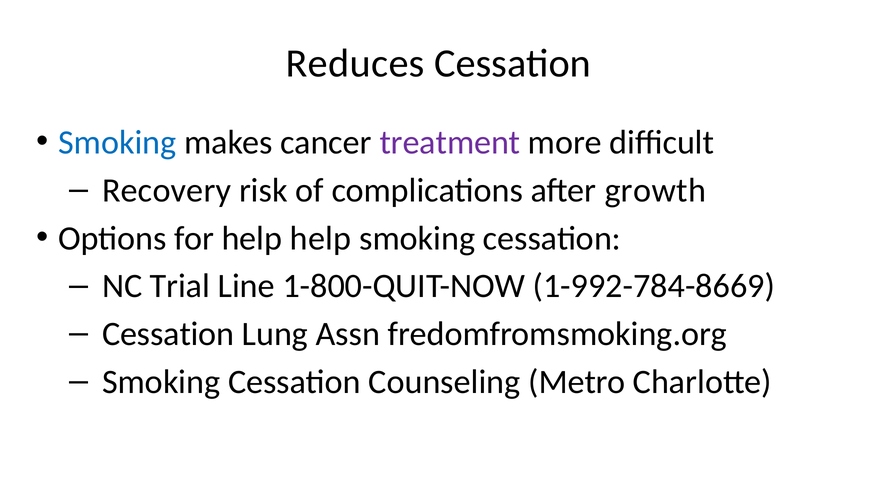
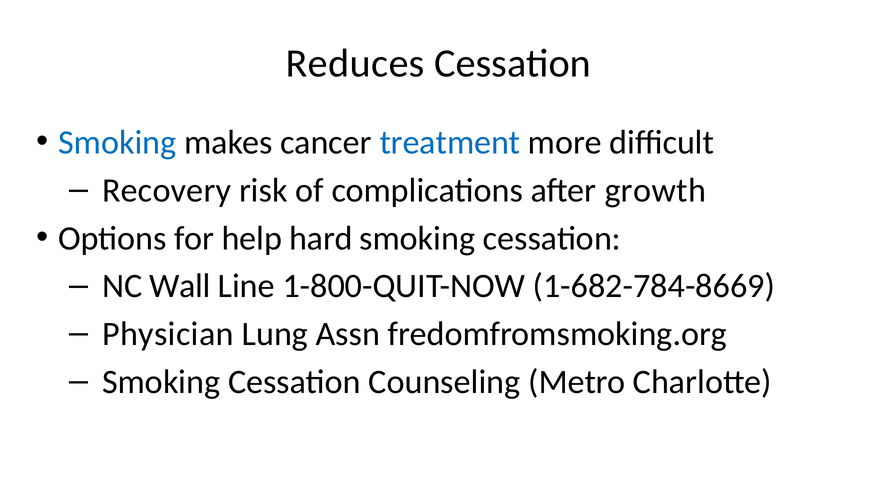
treatment colour: purple -> blue (450, 143)
help help: help -> hard (321, 238)
Trial: Trial -> Wall (180, 286)
1-992-784-8669: 1-992-784-8669 -> 1-682-784-8669 (654, 286)
Cessation: Cessation -> Physician (168, 334)
